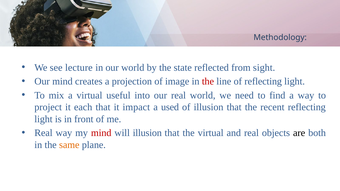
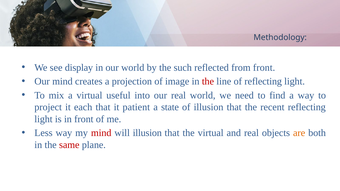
lecture: lecture -> display (79, 68)
state: state -> such (183, 68)
from sight: sight -> front (264, 68)
impact: impact -> patient (136, 107)
used: used -> state (170, 107)
Real: Real -> Less (43, 133)
are colour: black -> orange (299, 133)
same colour: orange -> red (69, 145)
